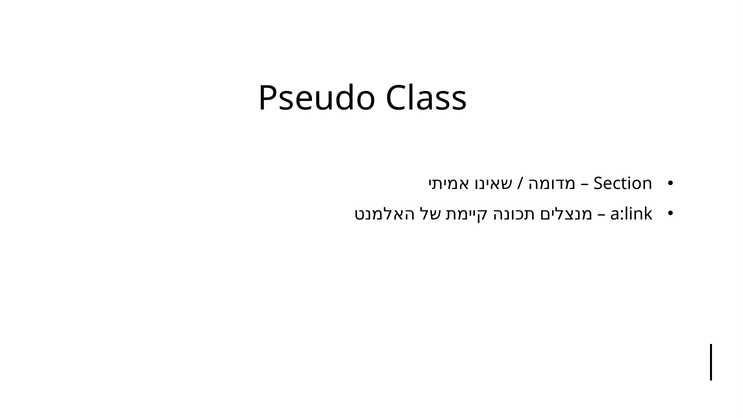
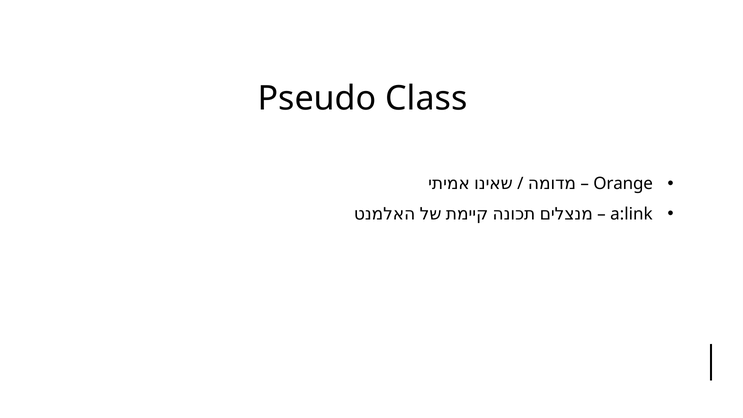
Section: Section -> Orange (623, 184)
